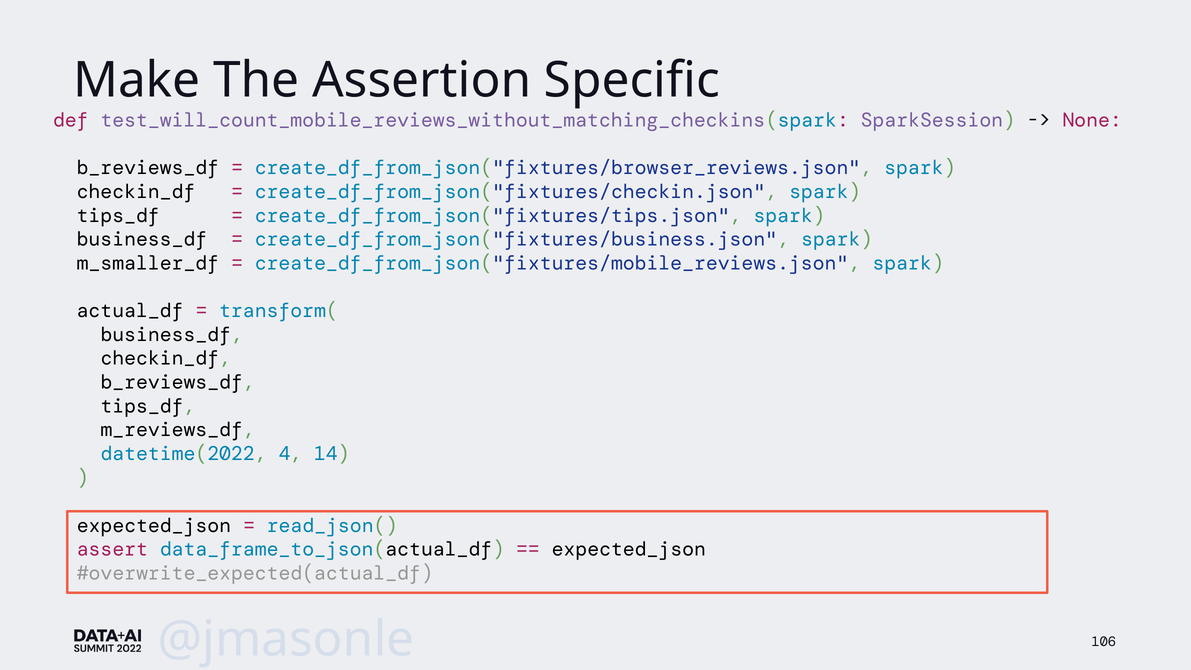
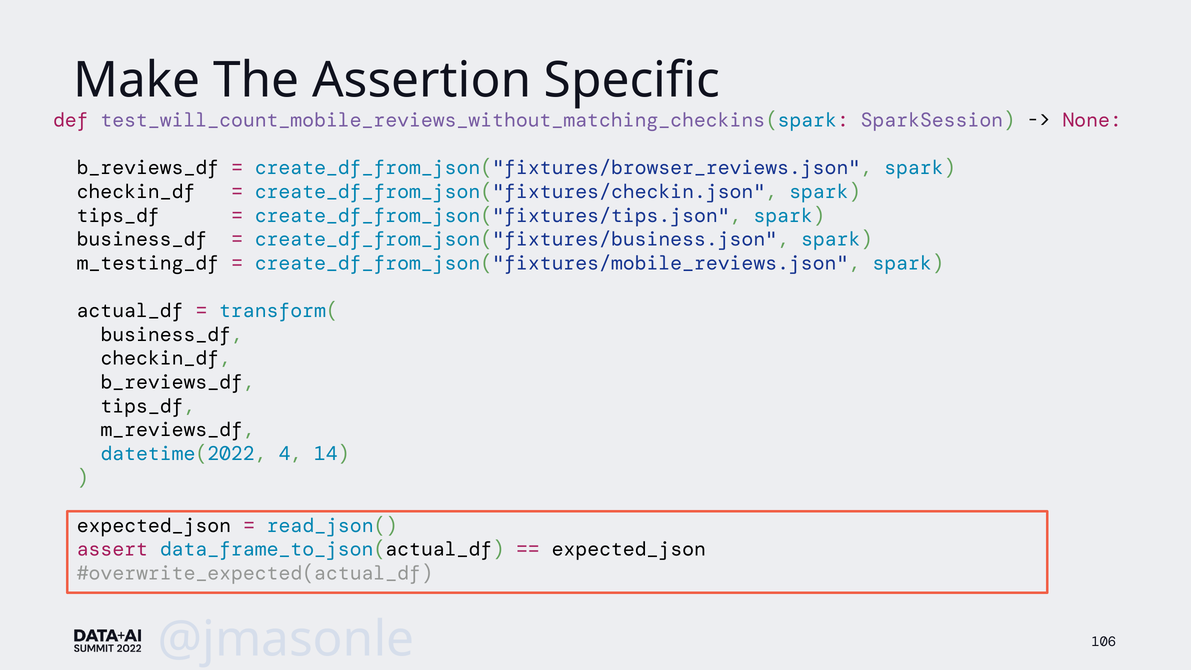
m_smaller_df: m_smaller_df -> m_testing_df (148, 263)
